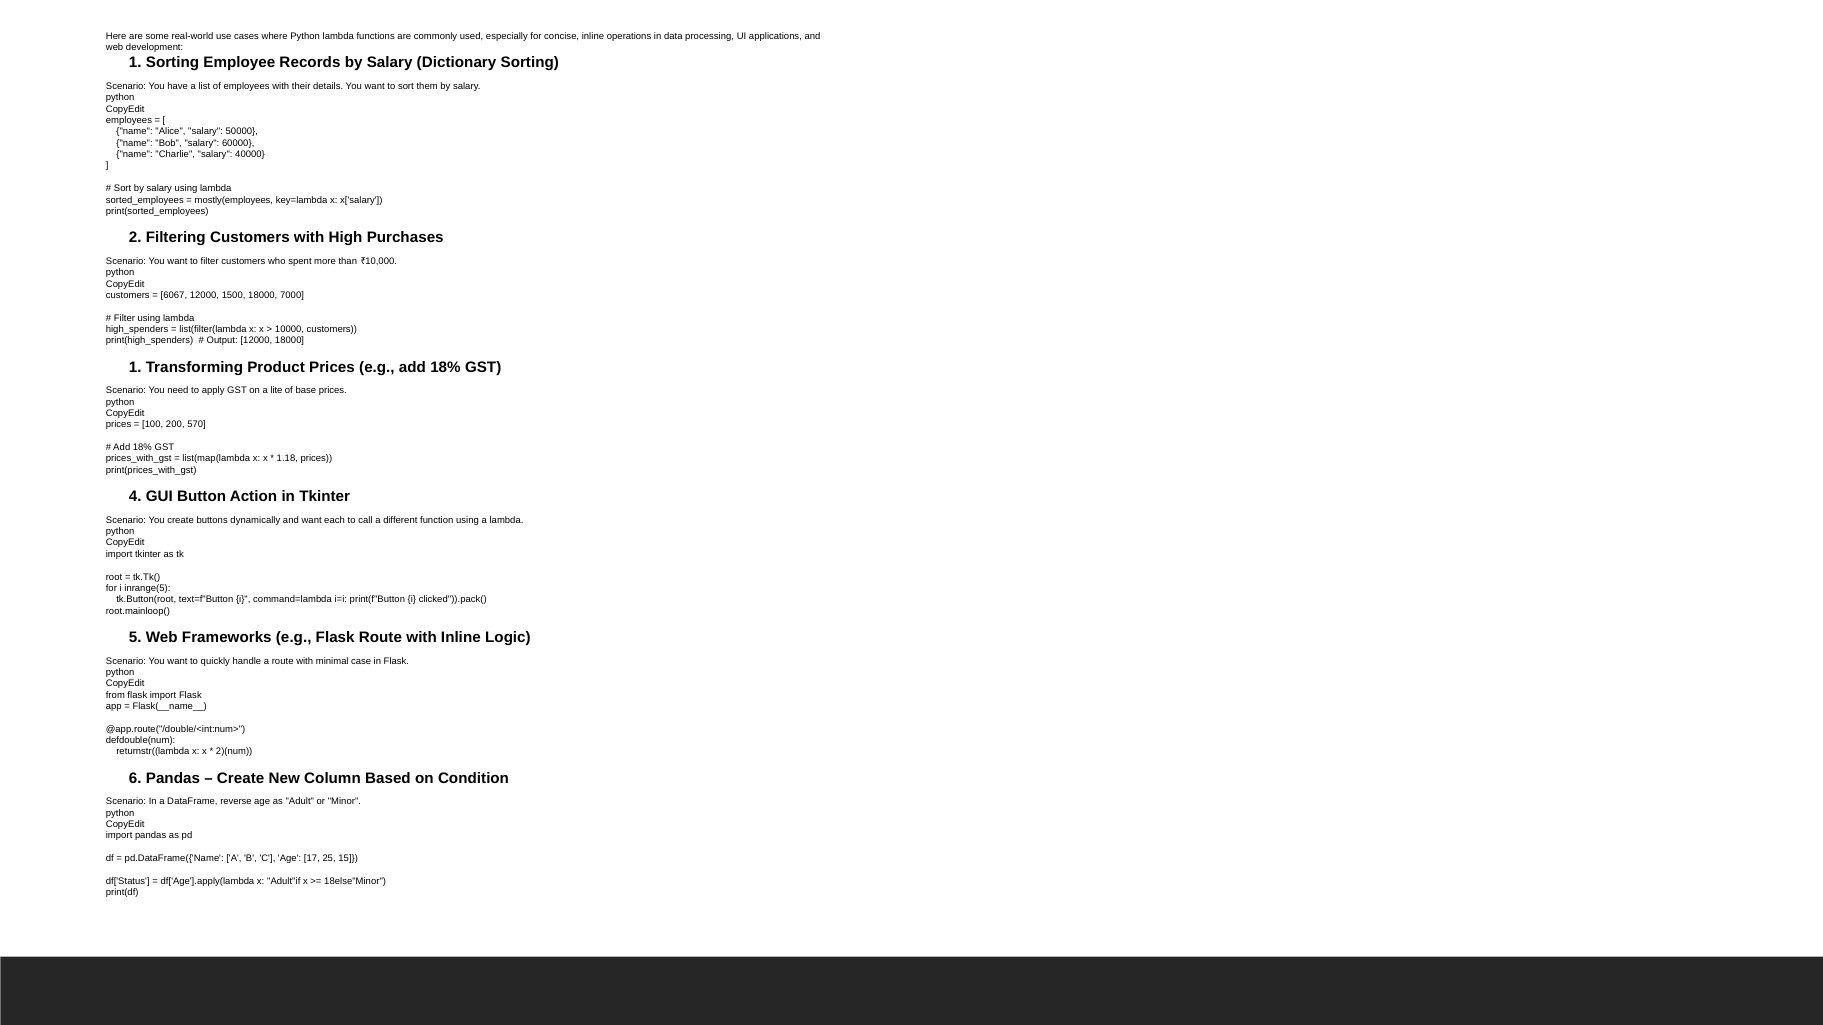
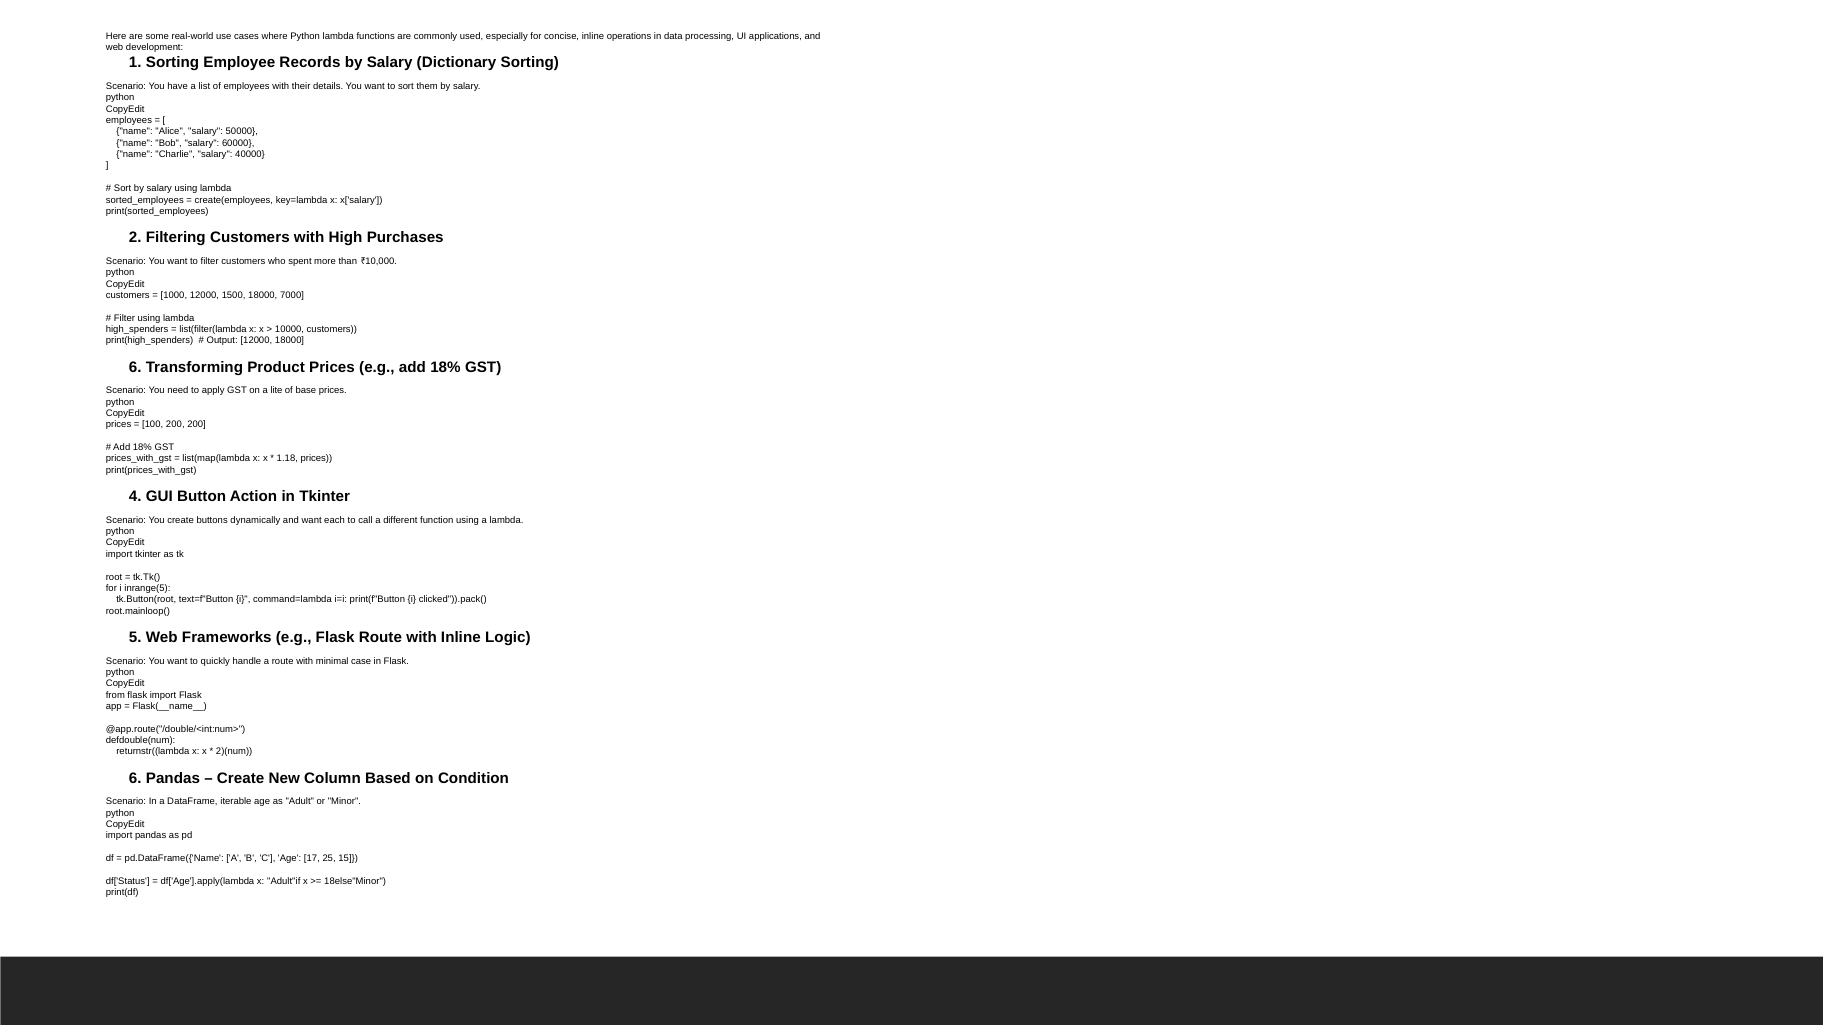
mostly(employees: mostly(employees -> create(employees (234, 200)
6067: 6067 -> 1000 (174, 295)
1: 1 -> 6 (135, 367)
200 570: 570 -> 200 (197, 425)
reverse: reverse -> iterable (236, 802)
